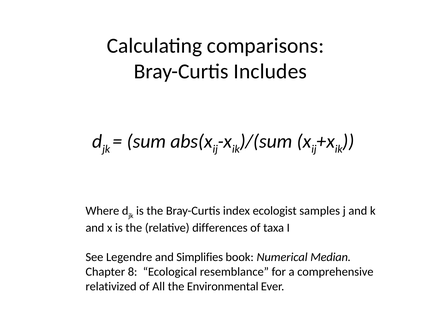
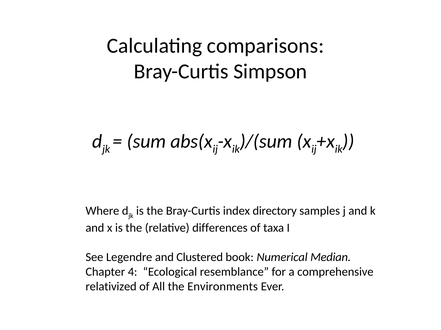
Includes: Includes -> Simpson (270, 72)
ecologist: ecologist -> directory (275, 211)
Simplifies: Simplifies -> Clustered (200, 258)
8: 8 -> 4 (133, 272)
Environmental: Environmental -> Environments (223, 287)
